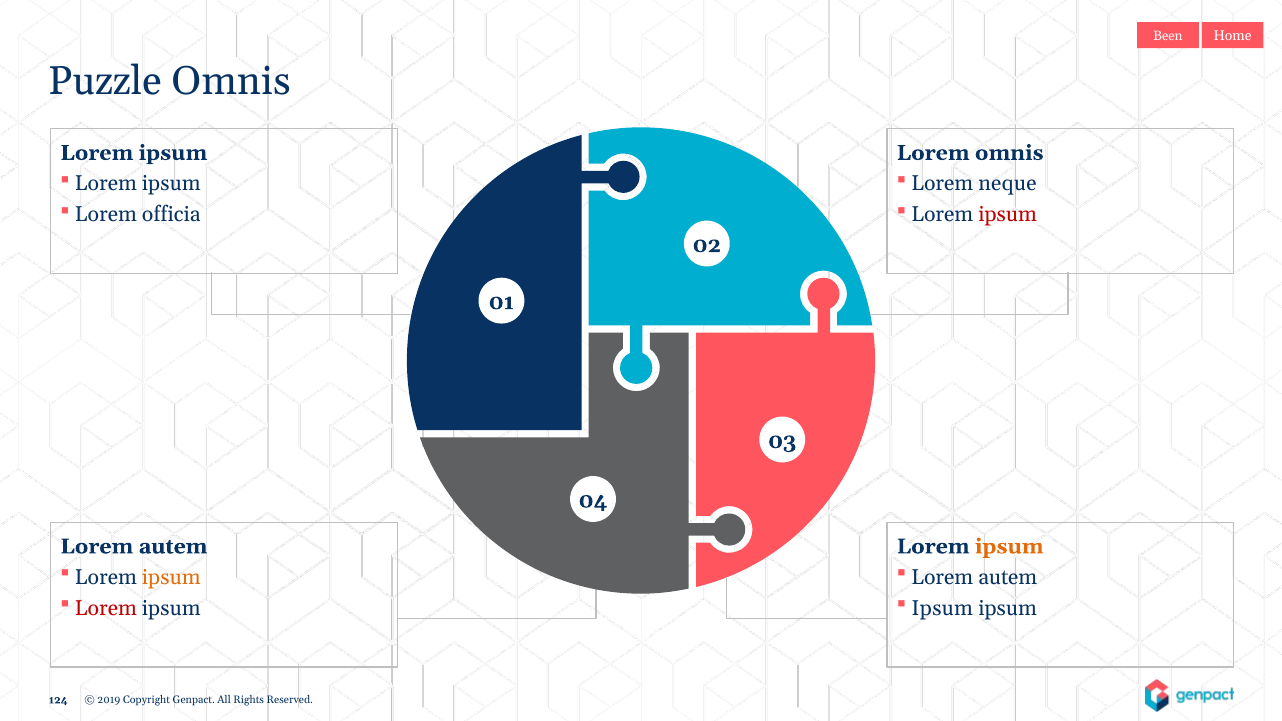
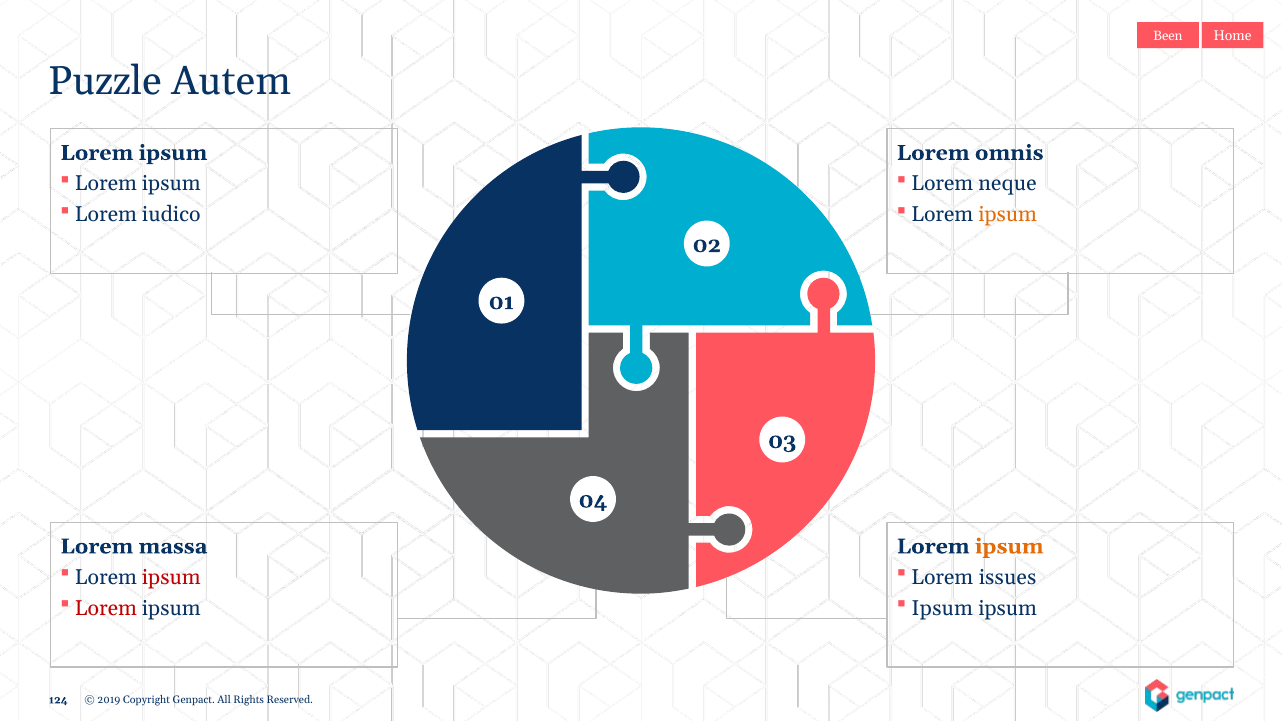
Puzzle Omnis: Omnis -> Autem (231, 81)
officia: officia -> iudico (171, 215)
ipsum colour: red -> orange (1008, 215)
autem: autem -> massa (173, 546)
ipsum colour: orange -> red (171, 577)
autem: autem -> issues (1008, 577)
